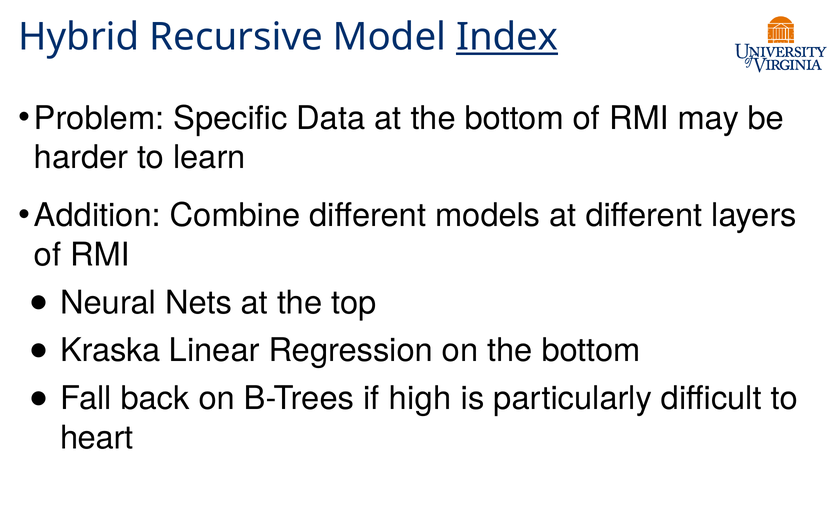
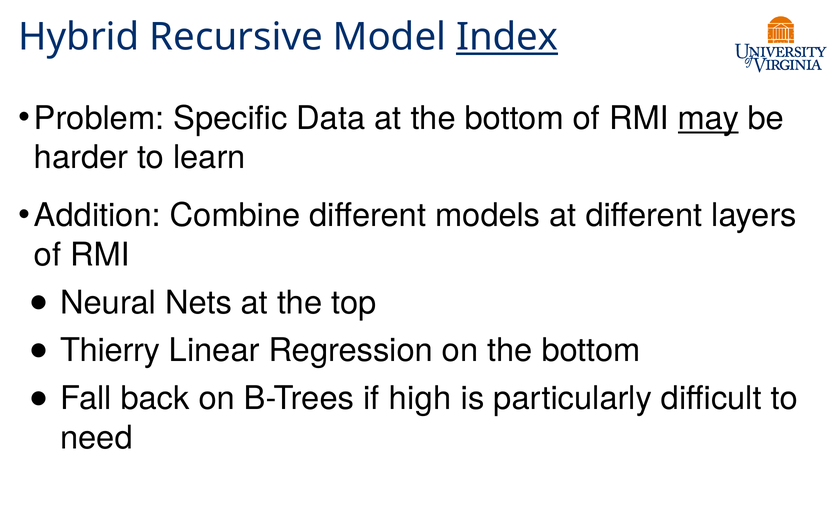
may underline: none -> present (709, 118)
Kraska: Kraska -> Thierry (110, 351)
heart: heart -> need (97, 438)
